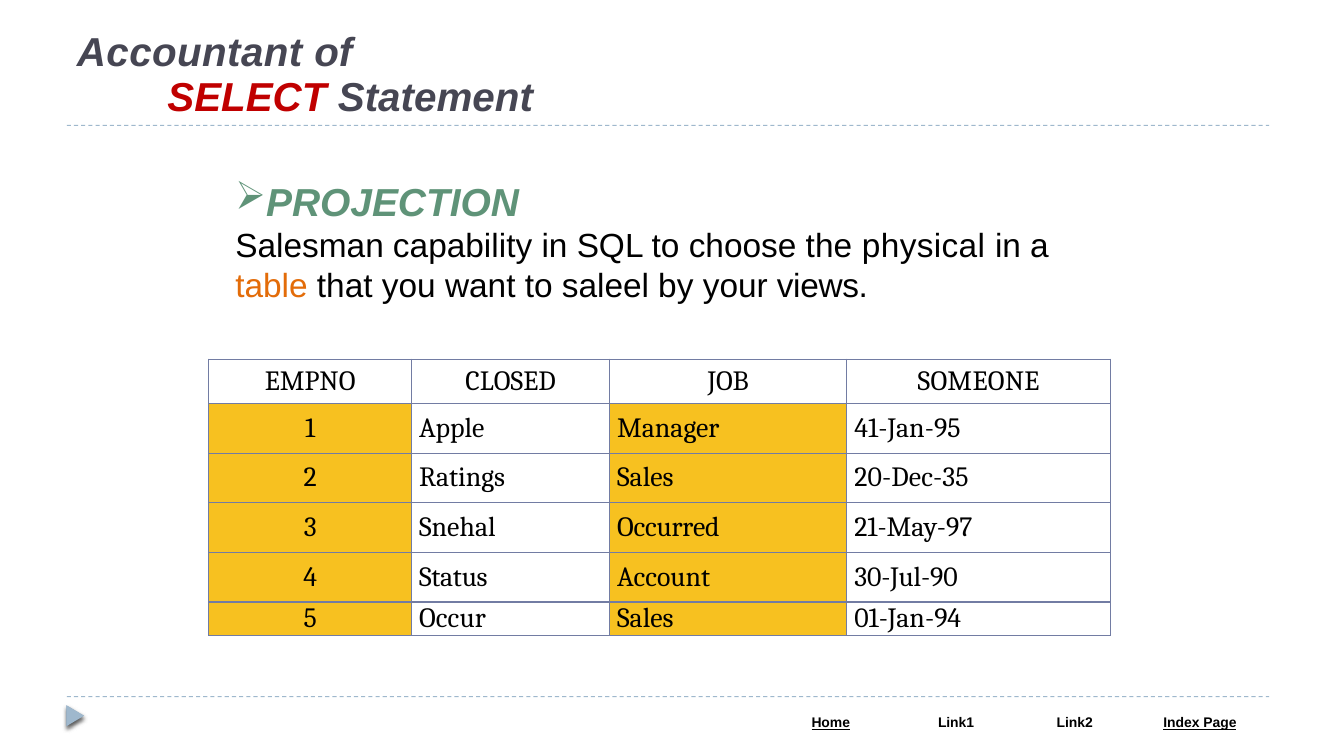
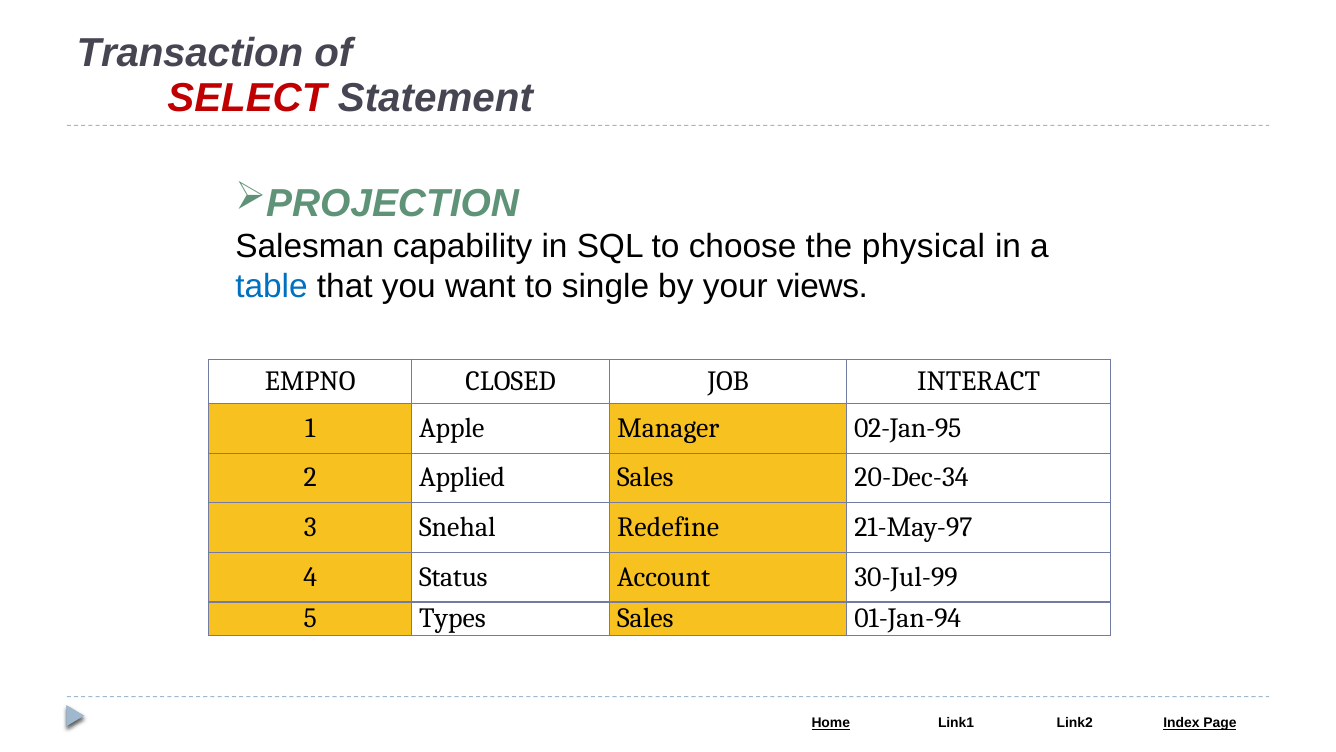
Accountant: Accountant -> Transaction (190, 53)
table colour: orange -> blue (272, 286)
saleel: saleel -> single (605, 286)
SOMEONE: SOMEONE -> INTERACT (979, 381)
41-Jan-95: 41-Jan-95 -> 02-Jan-95 (908, 428)
Ratings: Ratings -> Applied (462, 477)
20-Dec-35: 20-Dec-35 -> 20-Dec-34 (912, 477)
Occurred: Occurred -> Redefine (668, 527)
30-Jul-90: 30-Jul-90 -> 30-Jul-99 (906, 577)
Occur: Occur -> Types (452, 618)
